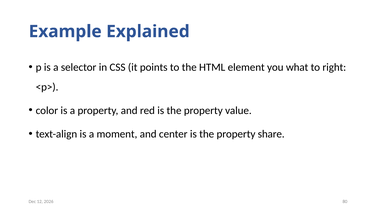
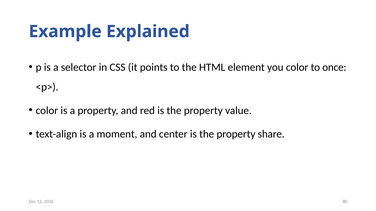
you what: what -> color (297, 67)
right: right -> once (334, 67)
